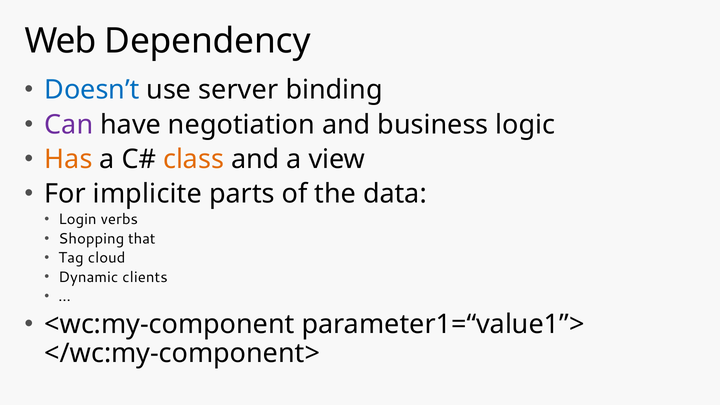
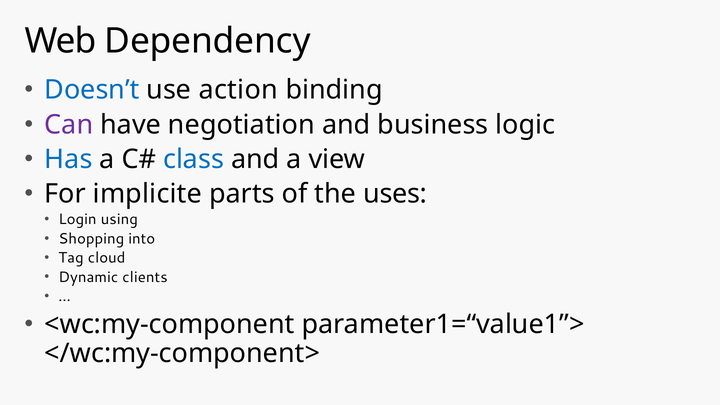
server: server -> action (238, 90)
Has colour: orange -> blue (68, 159)
class colour: orange -> blue (194, 159)
data: data -> uses (395, 194)
verbs: verbs -> using (119, 220)
that: that -> into (142, 239)
